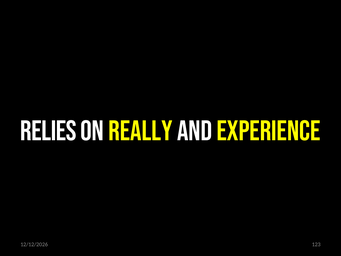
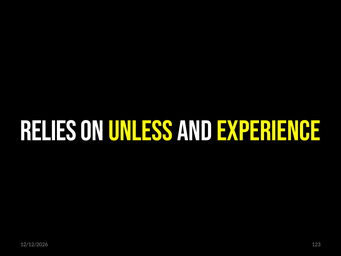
REALLY: REALLY -> UNLESS (141, 131)
